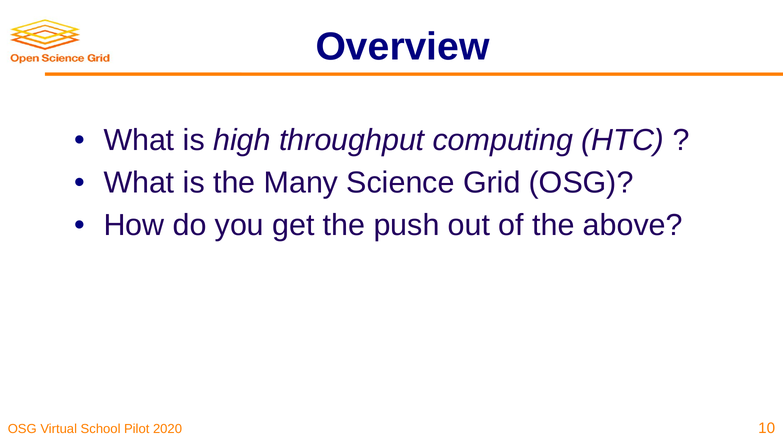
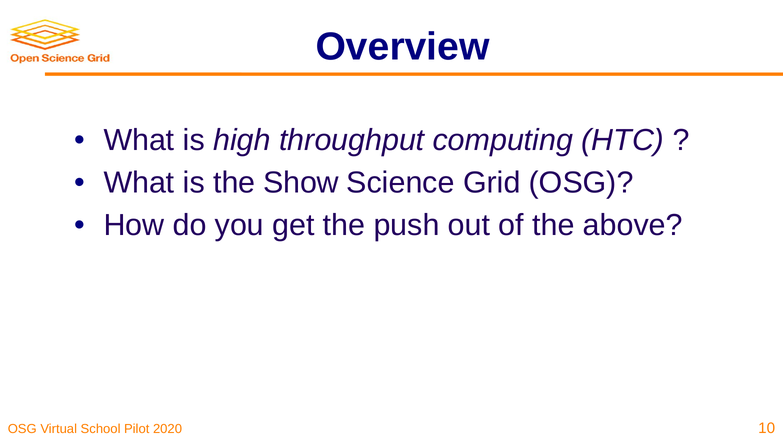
Many: Many -> Show (301, 183)
